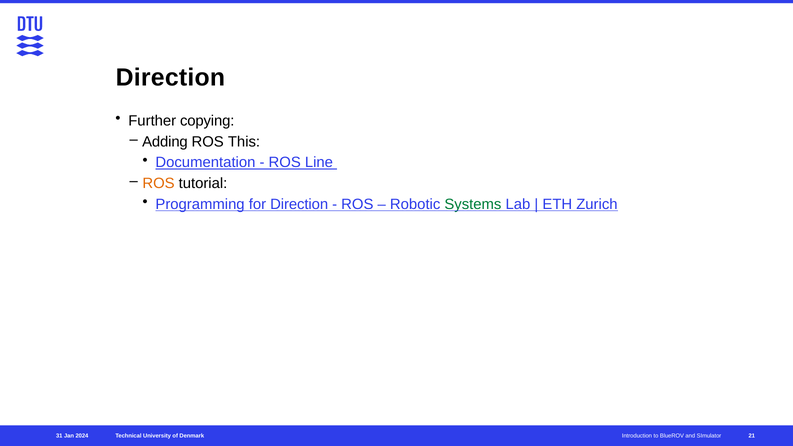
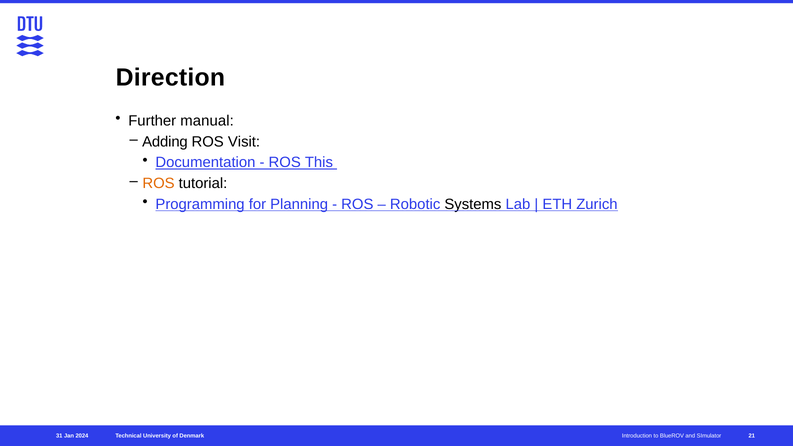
copying: copying -> manual (207, 121)
This: This -> Visit (244, 142)
Line: Line -> This (319, 163)
for Direction: Direction -> Planning (299, 204)
Systems colour: green -> black (473, 204)
